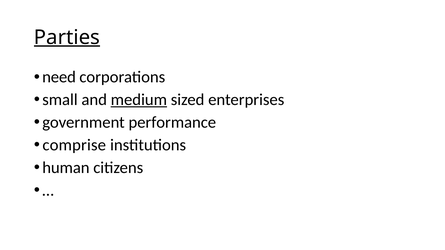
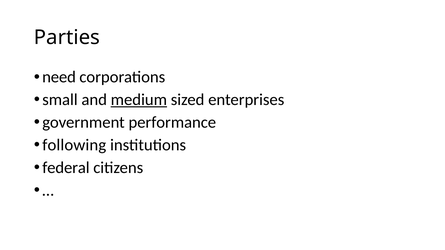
Parties underline: present -> none (67, 37)
comprise: comprise -> following (74, 145)
human: human -> federal (66, 168)
